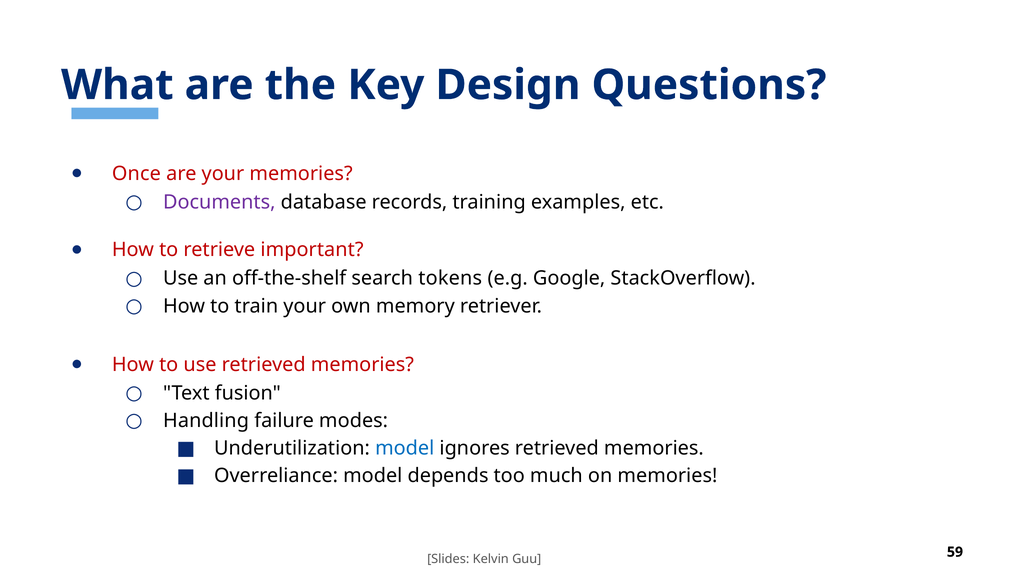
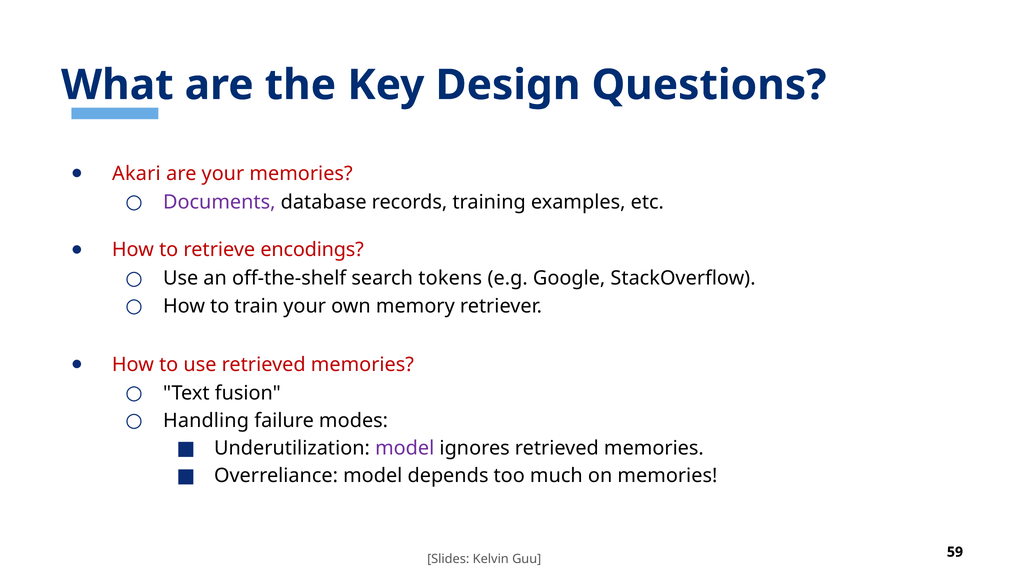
Once: Once -> Akari (136, 174)
important: important -> encodings (312, 250)
model colour: blue -> purple (405, 449)
